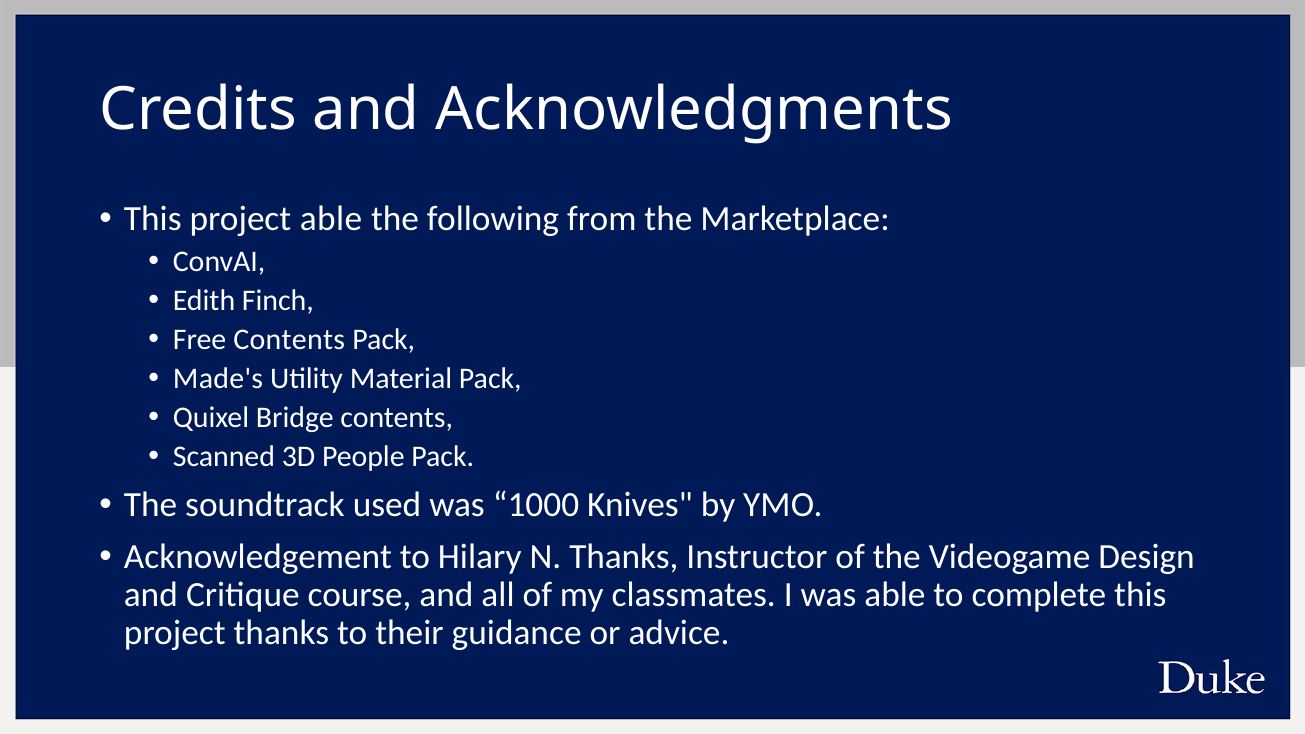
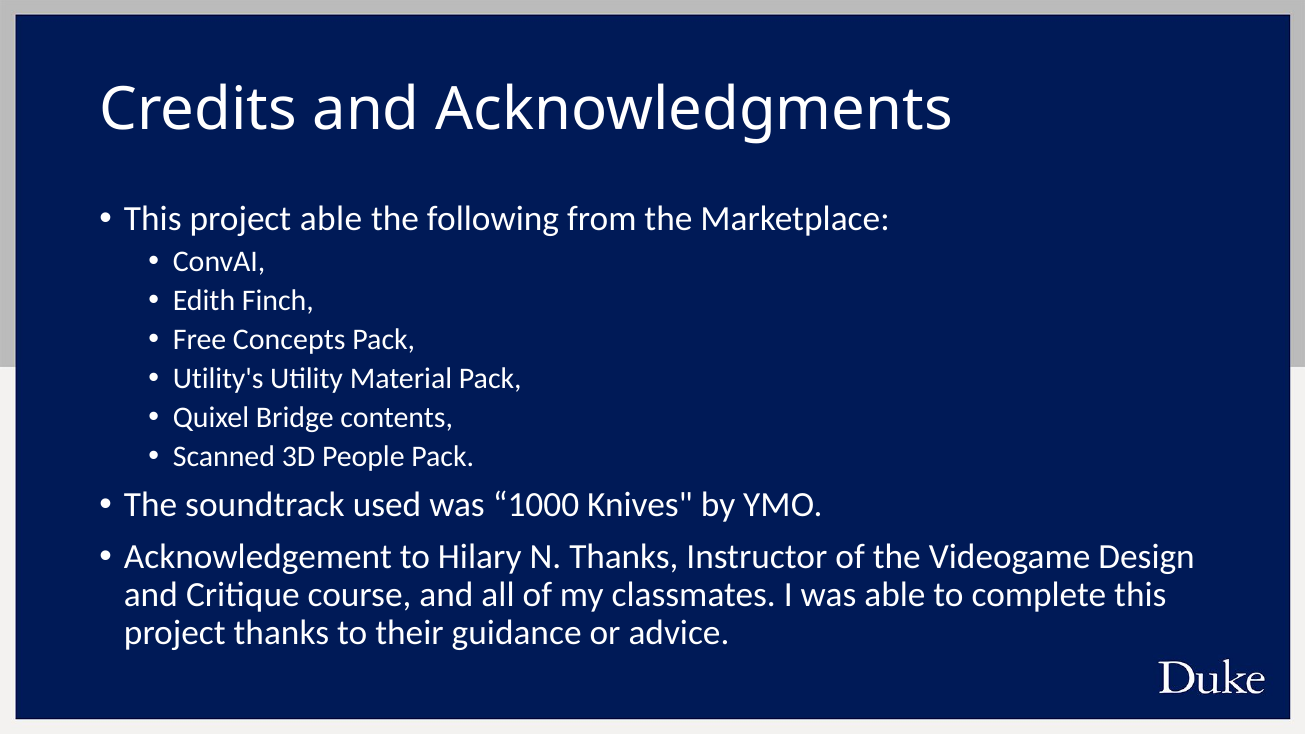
Free Contents: Contents -> Concepts (289, 339)
Made's: Made's -> Utility's (218, 378)
